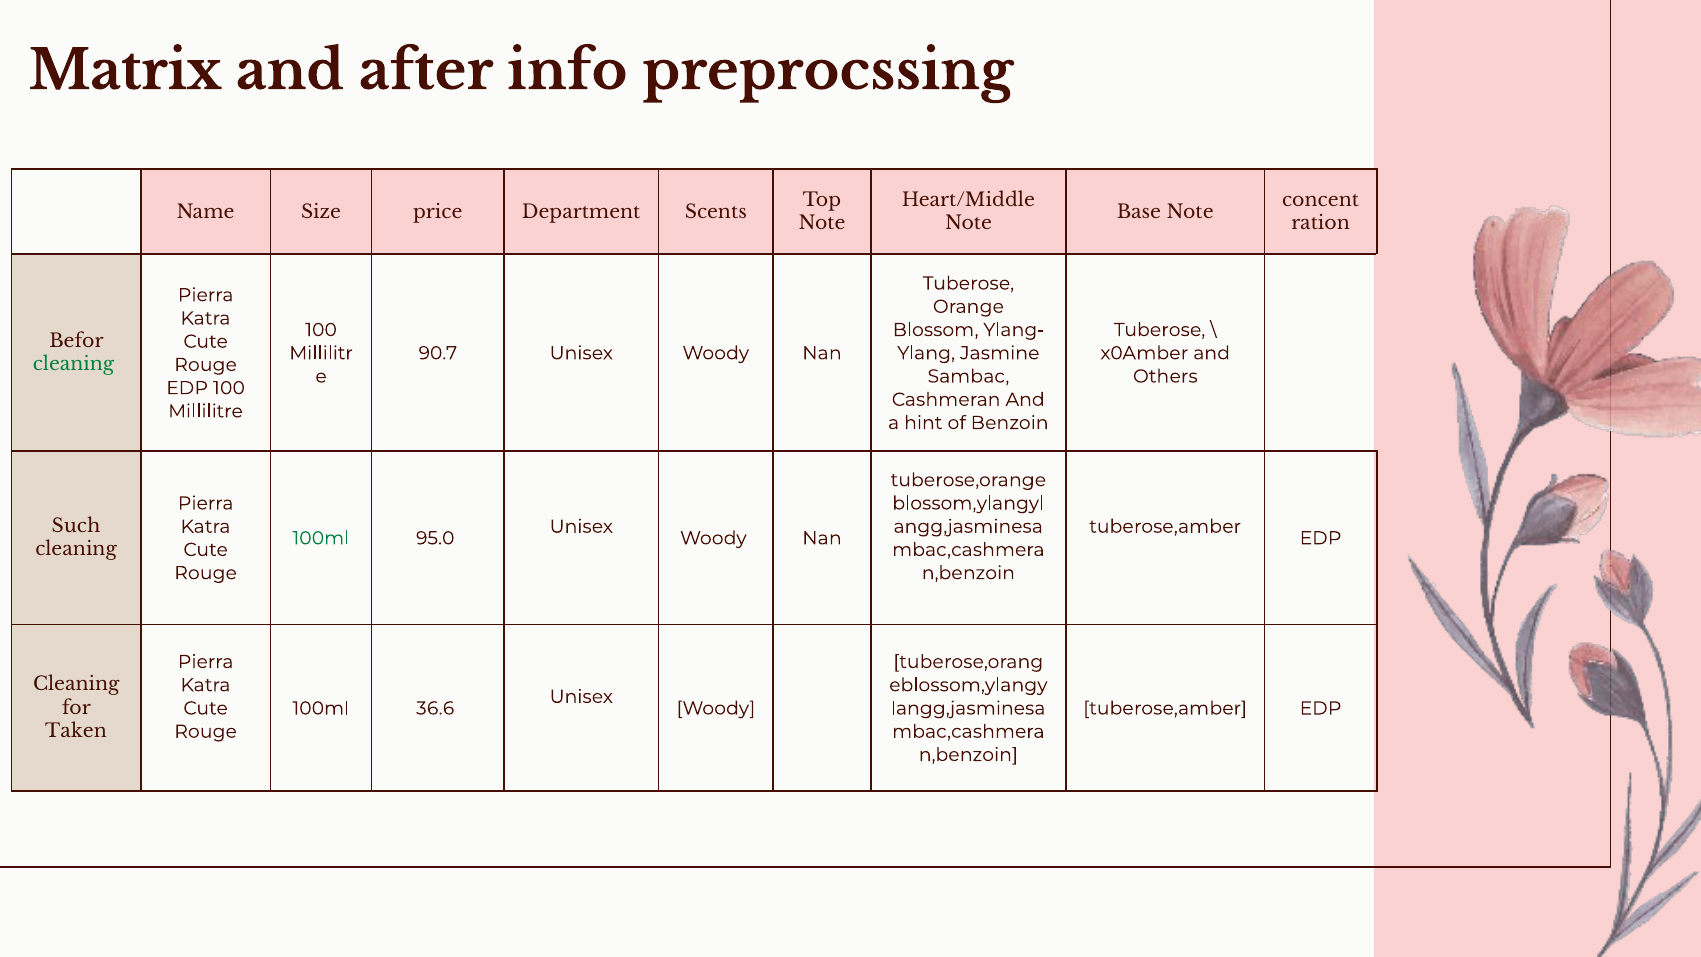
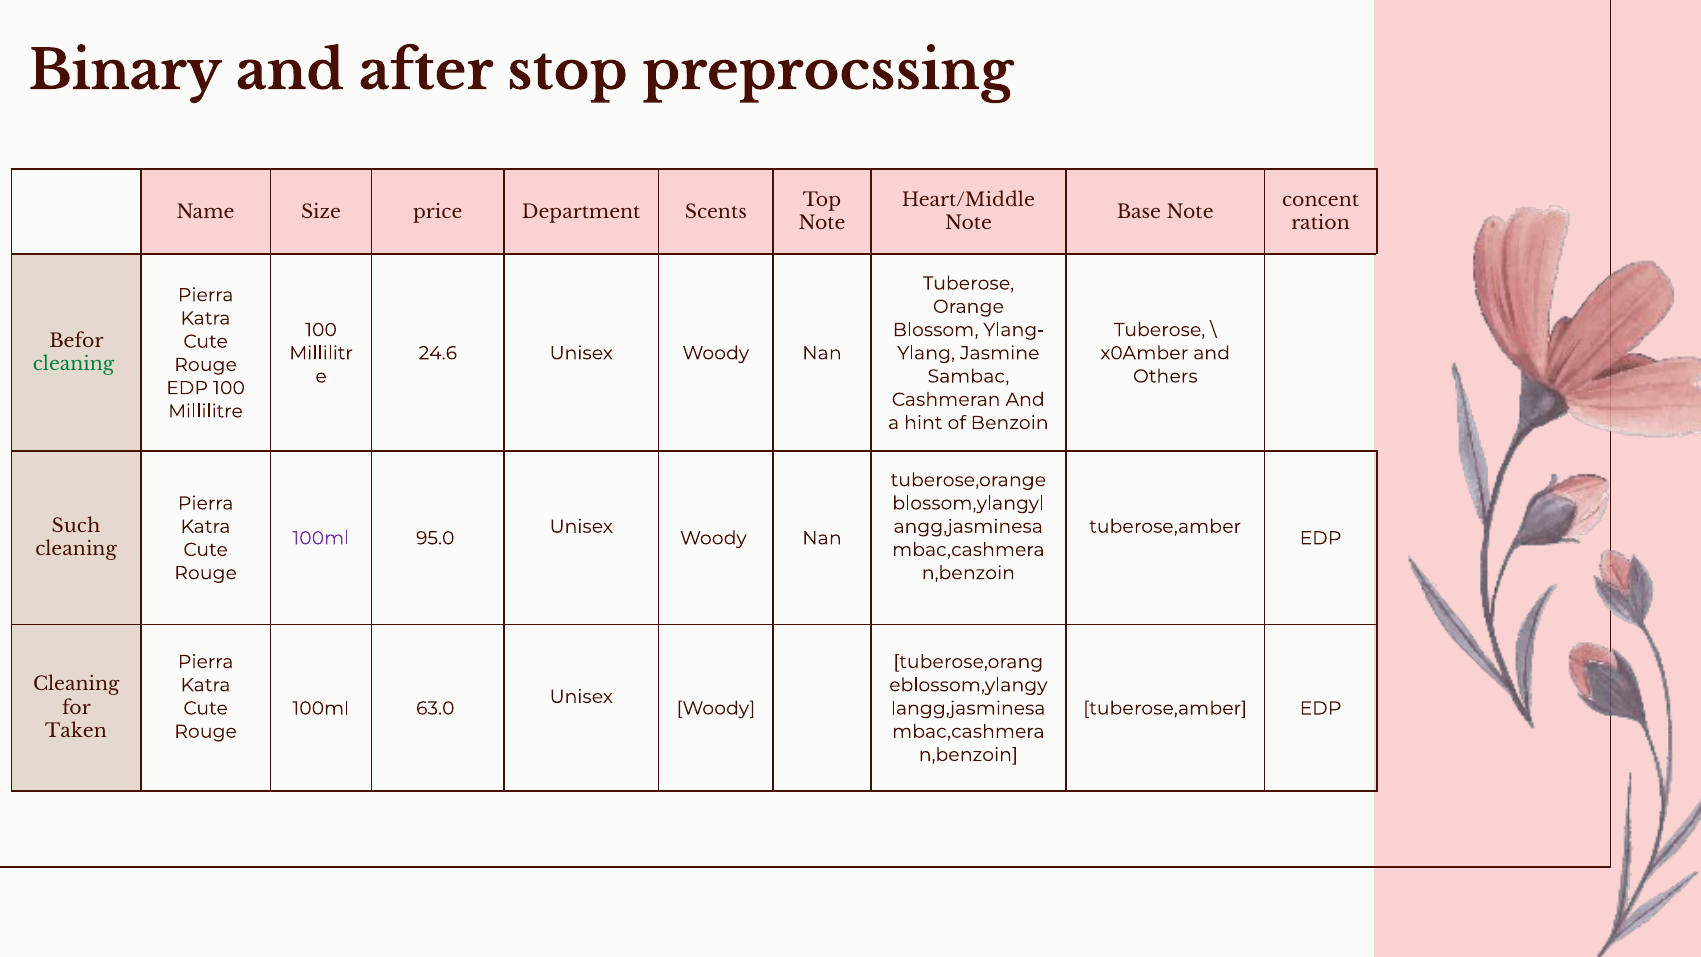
Matrix: Matrix -> Binary (125, 71)
info: info -> stop (567, 71)
90.7: 90.7 -> 24.6 (438, 353)
100ml colour: green -> purple (321, 538)
36.6: 36.6 -> 63.0 (435, 708)
